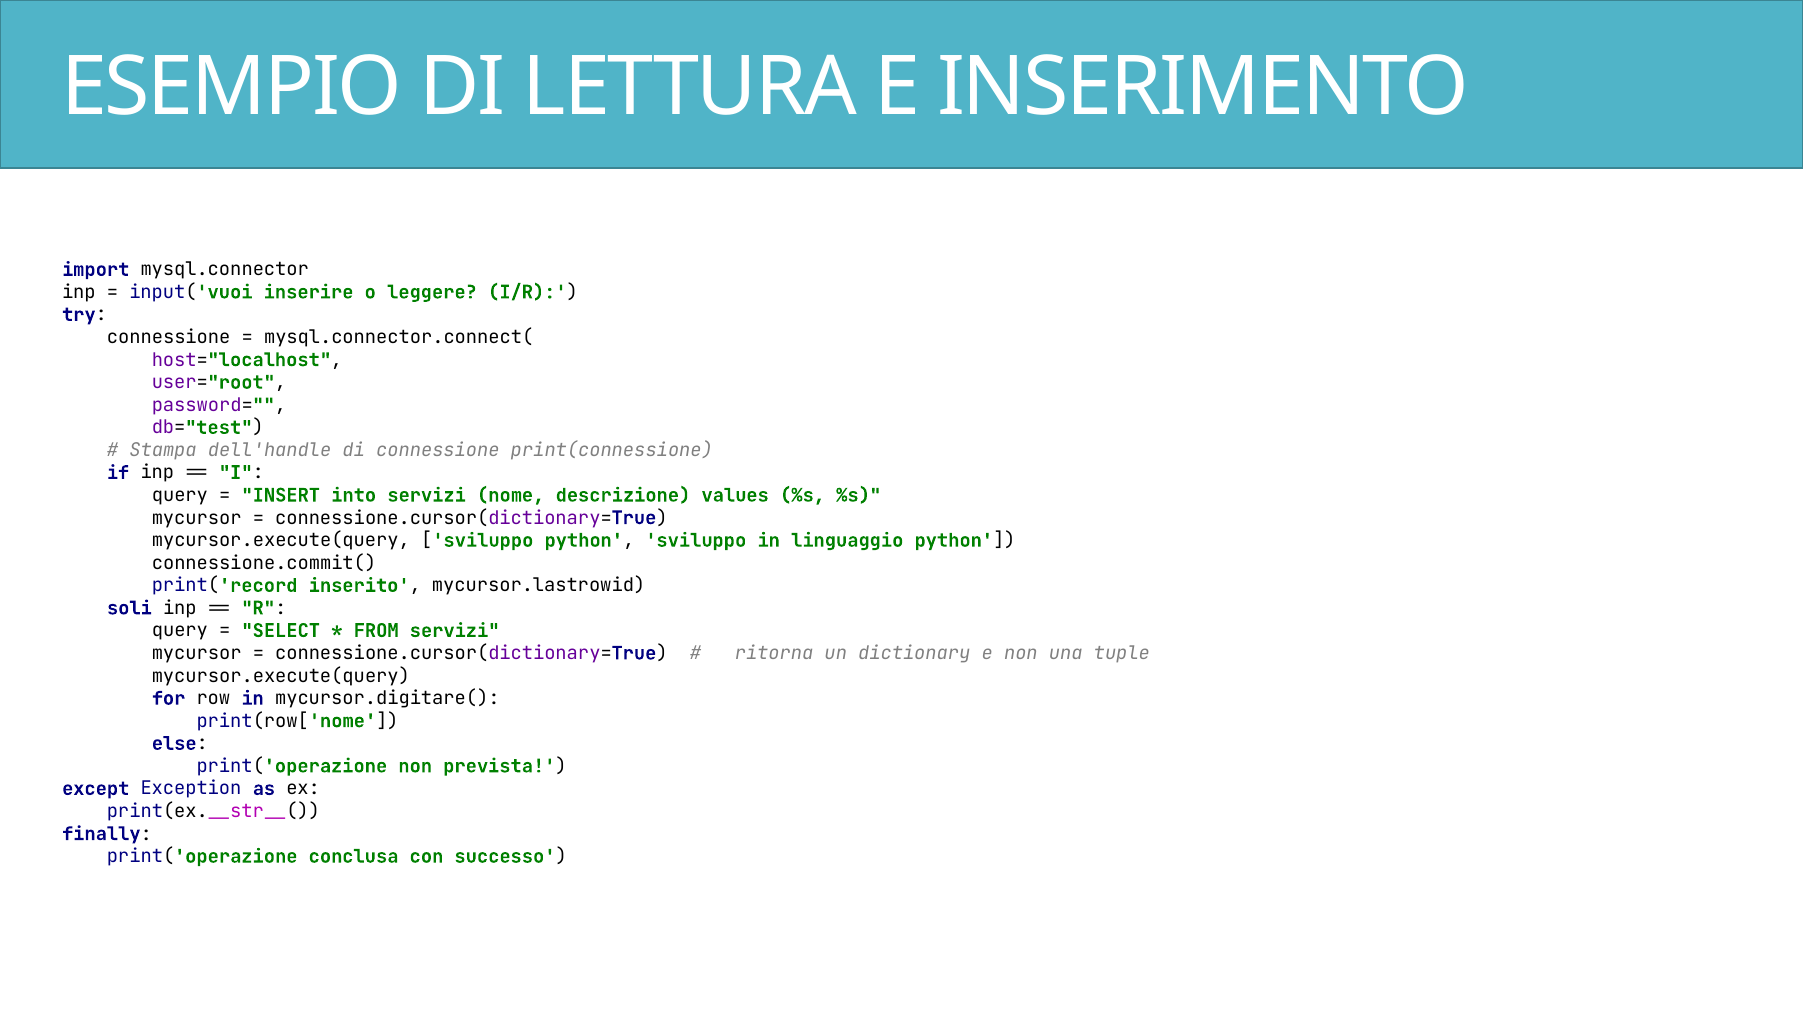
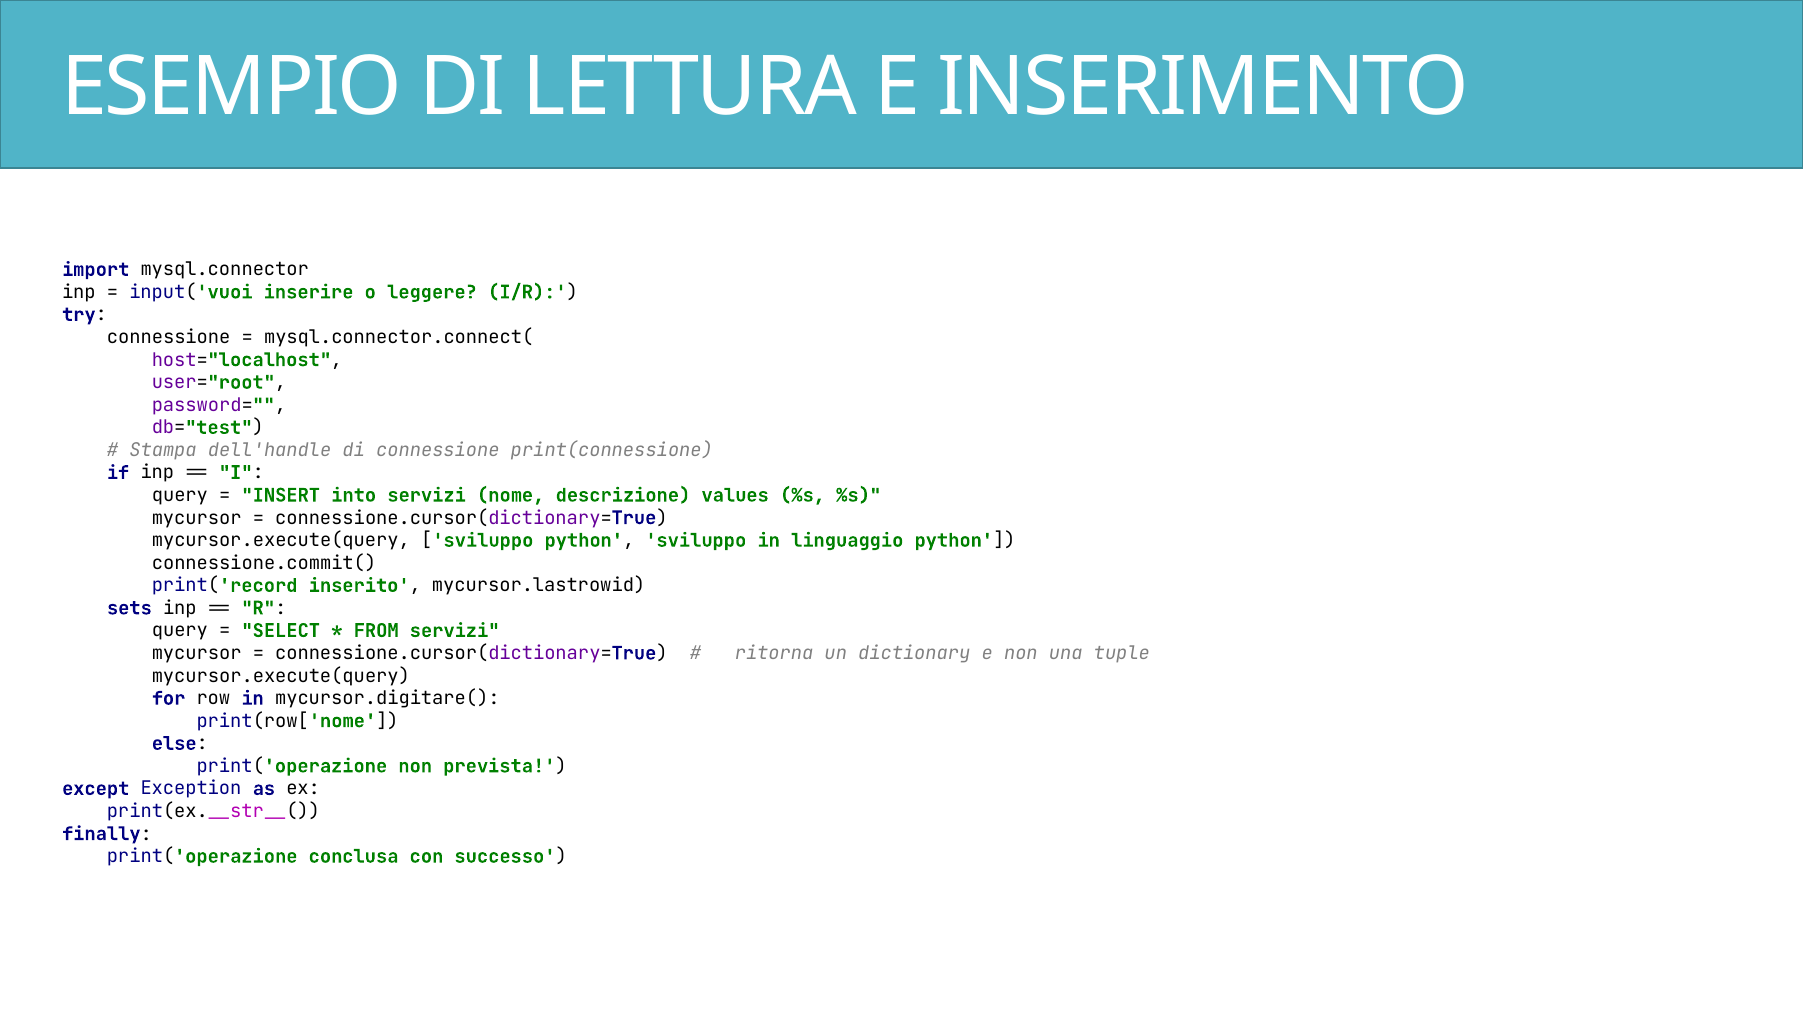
soli: soli -> sets (129, 608)
